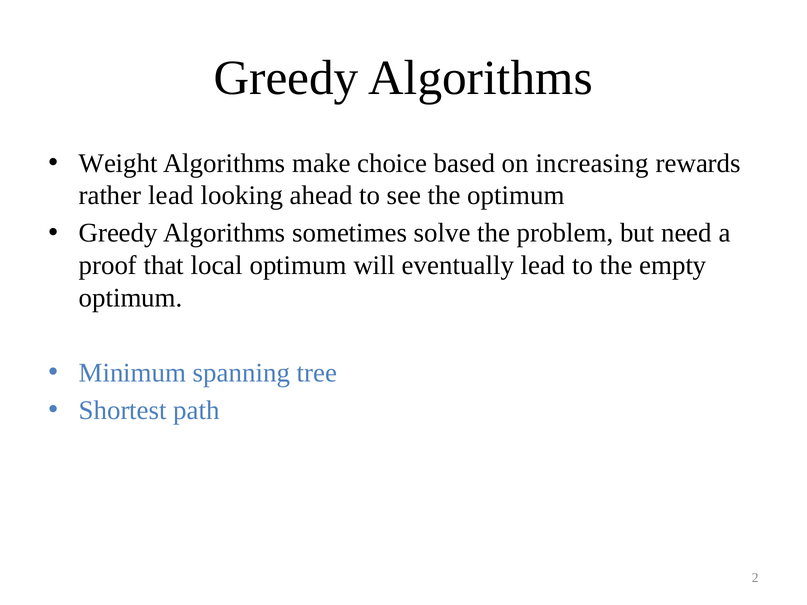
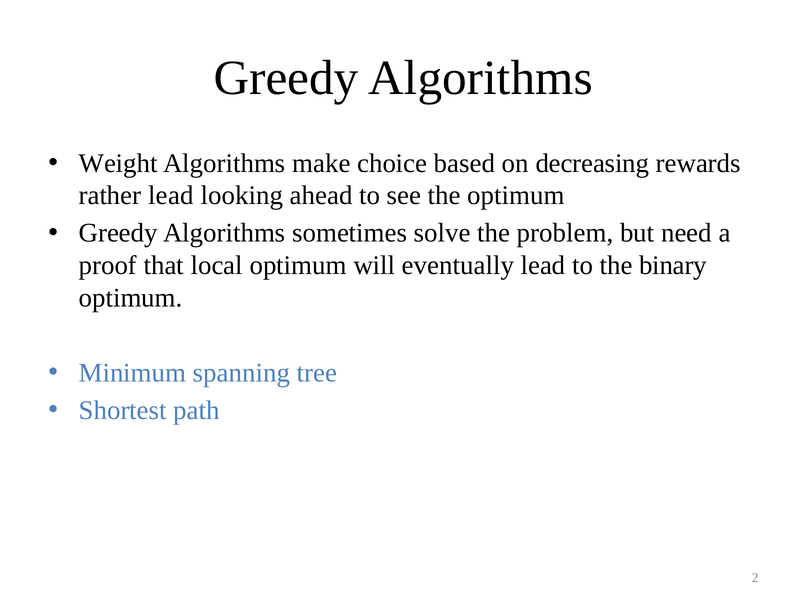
increasing: increasing -> decreasing (592, 163)
empty: empty -> binary (673, 265)
